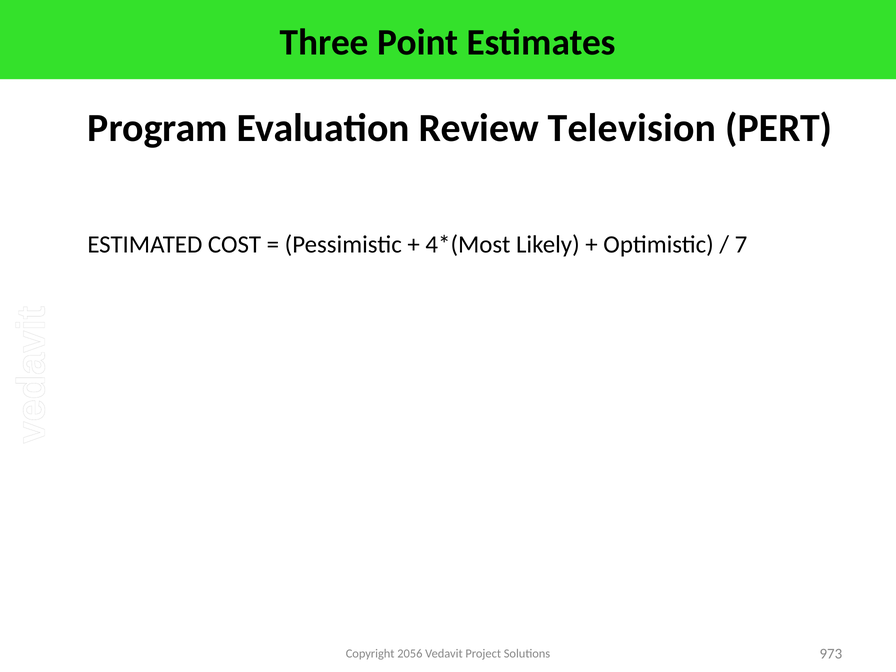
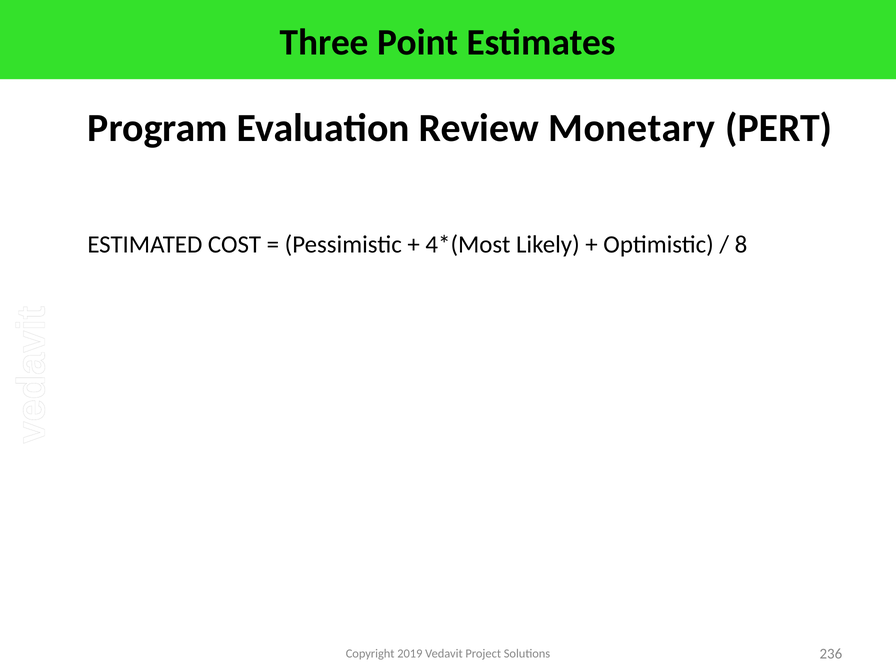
Television: Television -> Monetary (632, 128)
7: 7 -> 8 (741, 245)
2056: 2056 -> 2019 (410, 654)
973: 973 -> 236 (831, 654)
